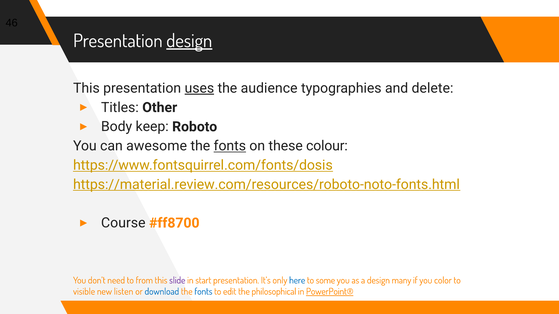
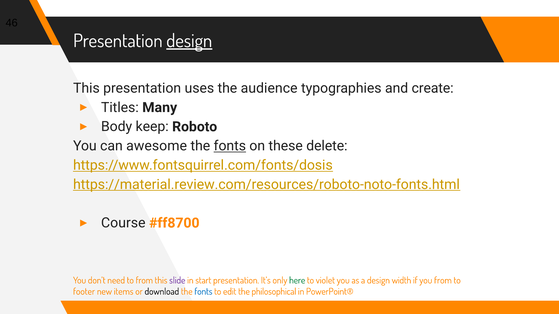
uses underline: present -> none (199, 88)
delete: delete -> create (433, 88)
Other: Other -> Many (160, 108)
colour: colour -> delete (327, 146)
here colour: blue -> green (297, 281)
some: some -> violet (325, 281)
many: many -> width (401, 281)
you color: color -> from (443, 281)
visible: visible -> footer (84, 292)
listen: listen -> items (124, 292)
download colour: blue -> black (162, 292)
PowerPoint® underline: present -> none (330, 292)
